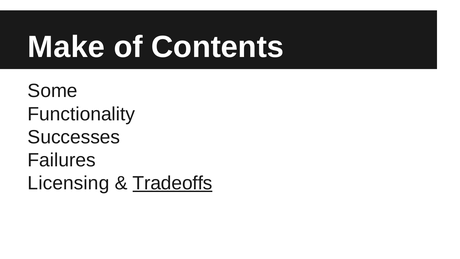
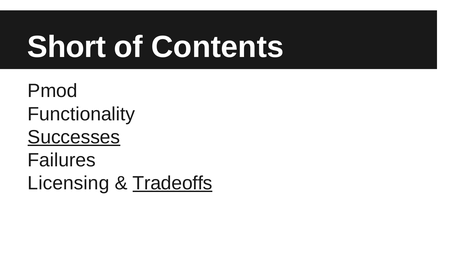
Make: Make -> Short (67, 47)
Some: Some -> Pmod (53, 91)
Successes underline: none -> present (74, 137)
